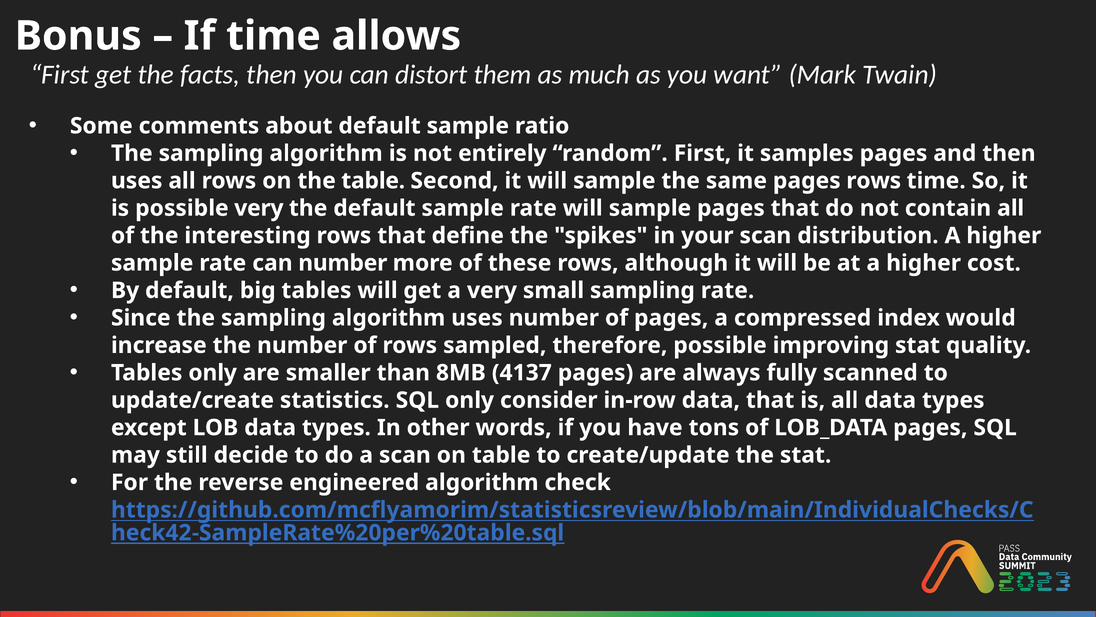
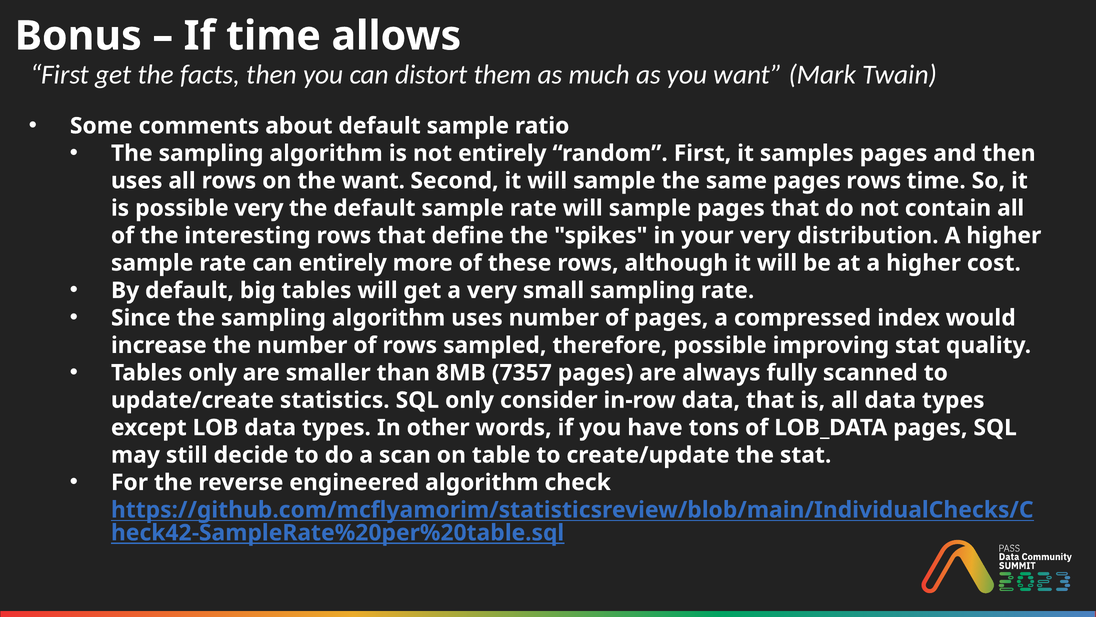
the table: table -> want (373, 181)
your scan: scan -> very (765, 235)
can number: number -> entirely (343, 263)
4137: 4137 -> 7357 (522, 372)
